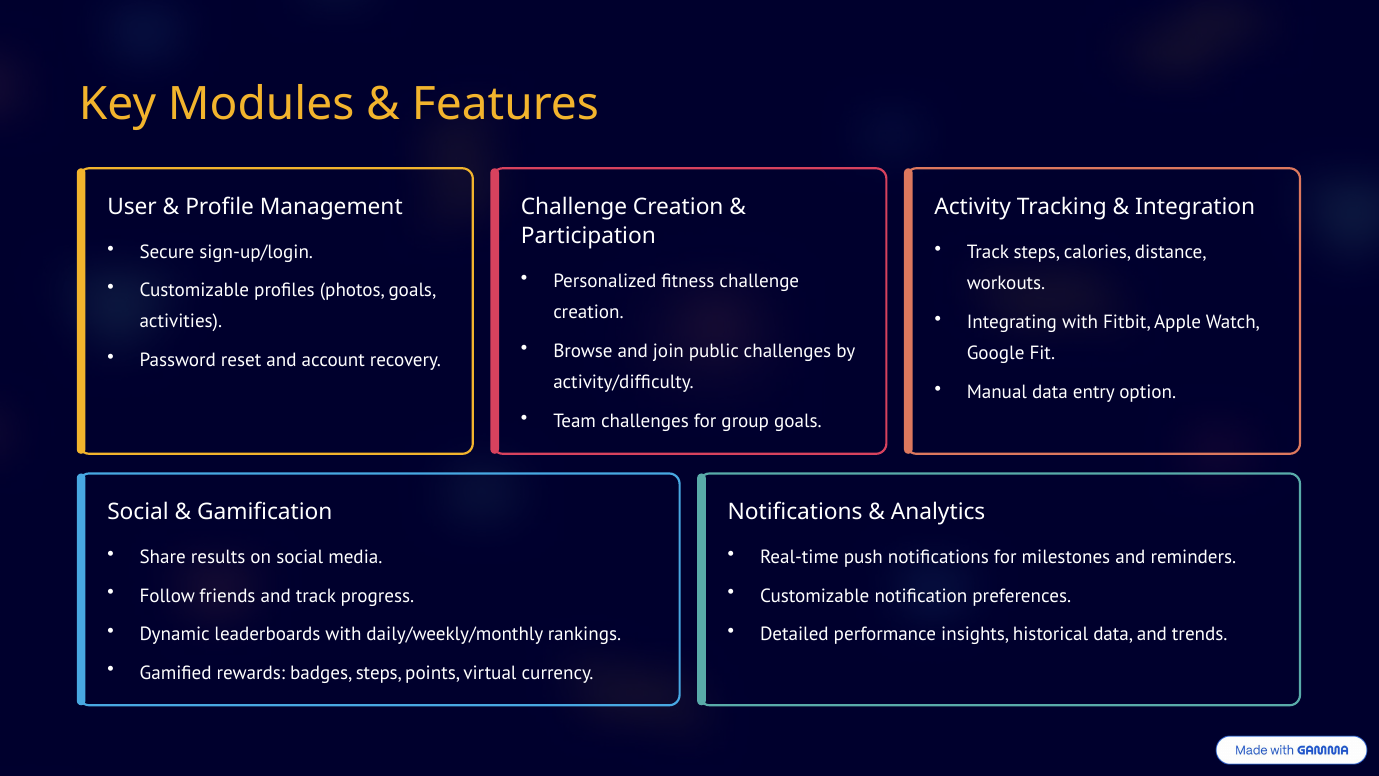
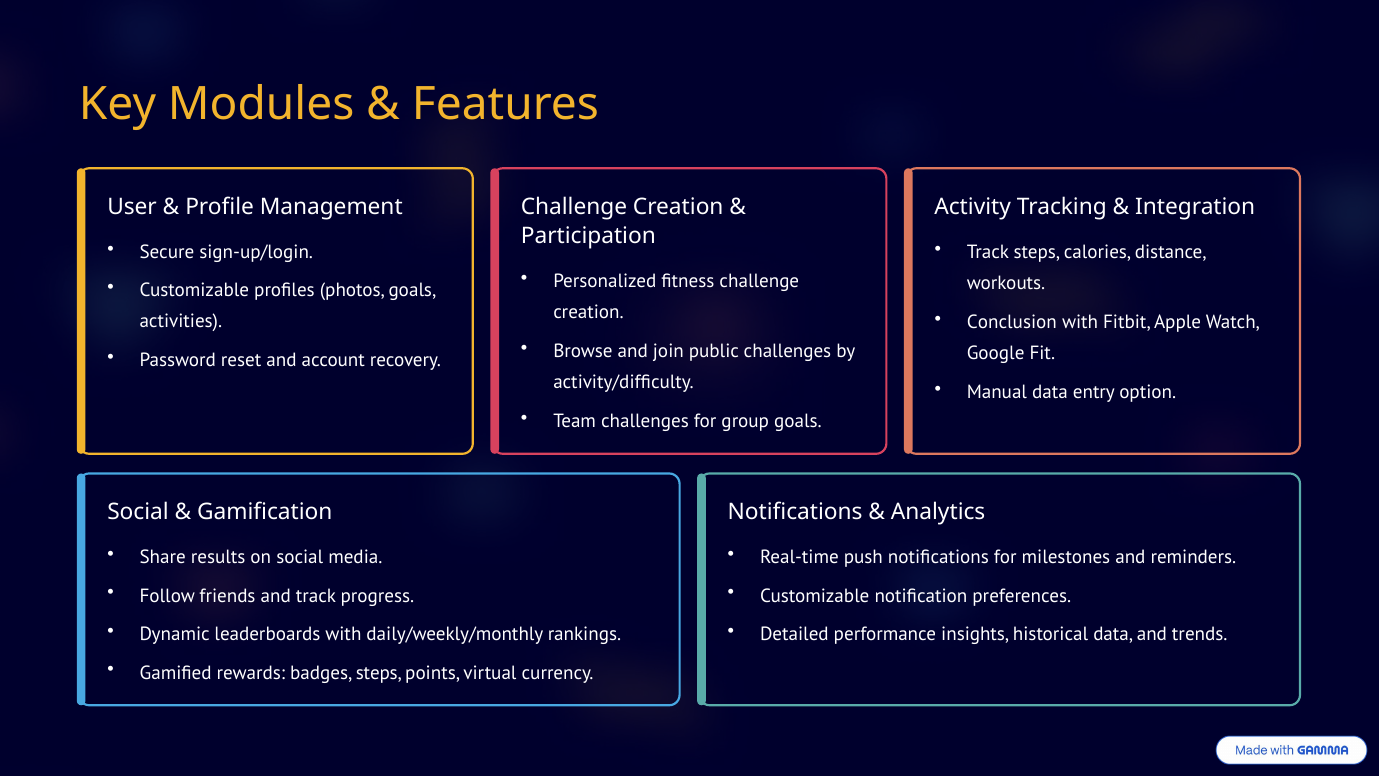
Integrating: Integrating -> Conclusion (1012, 322)
